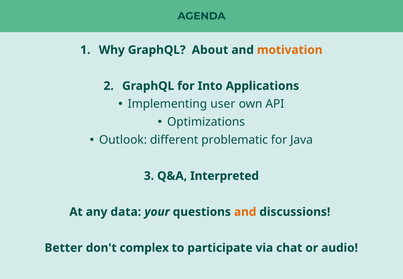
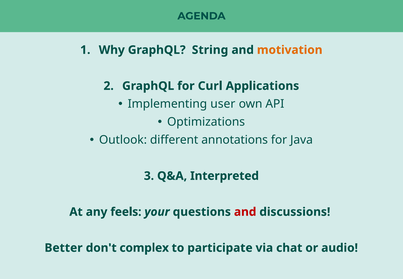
About: About -> String (210, 50)
Into: Into -> Curl (210, 86)
problematic: problematic -> annotations (235, 140)
data: data -> feels (126, 212)
and colour: orange -> red (245, 212)
